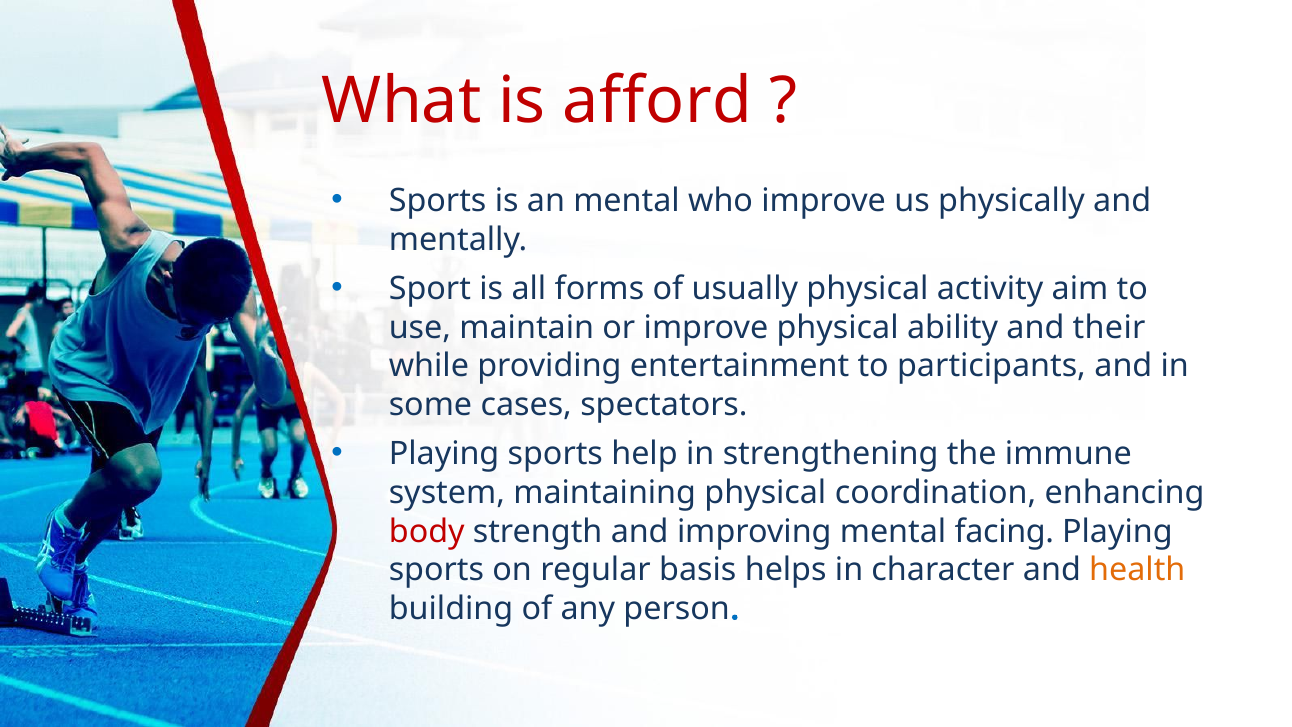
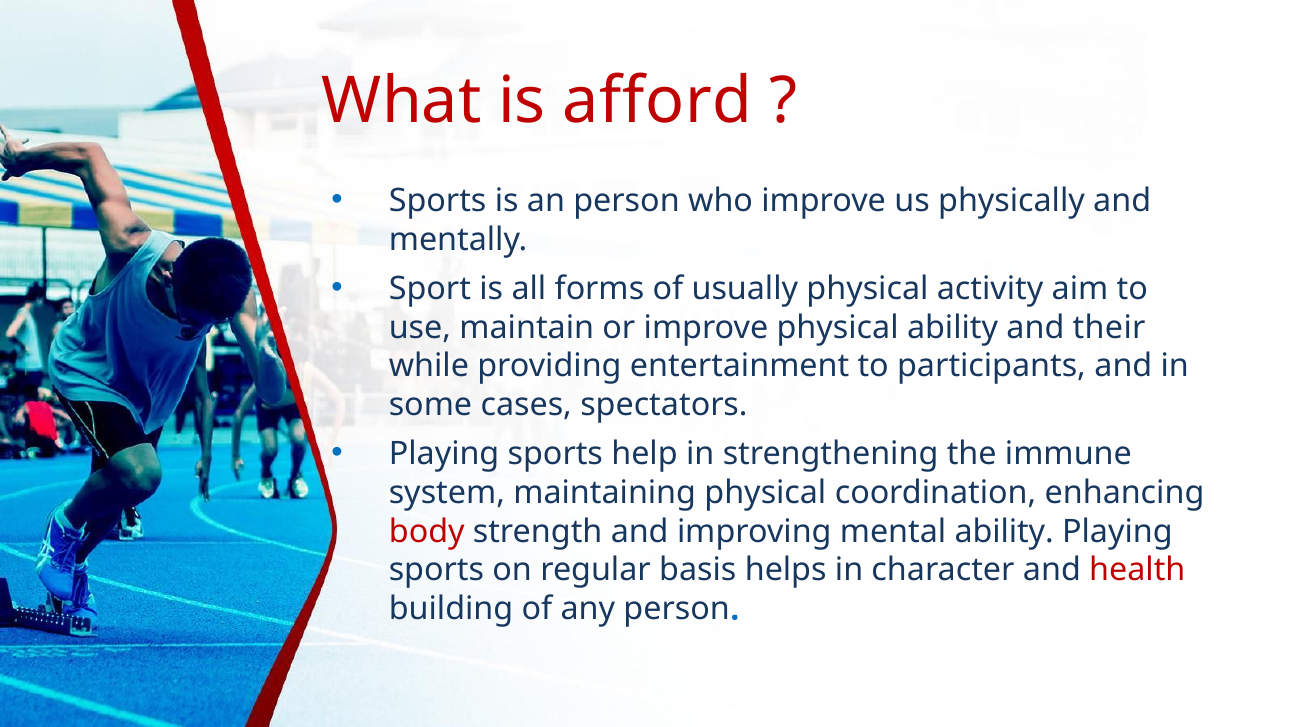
an mental: mental -> person (626, 201)
mental facing: facing -> ability (1004, 531)
health colour: orange -> red (1137, 570)
